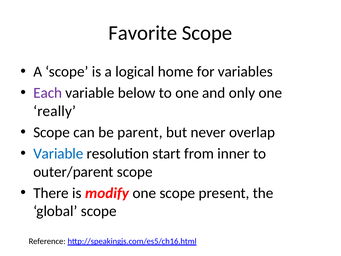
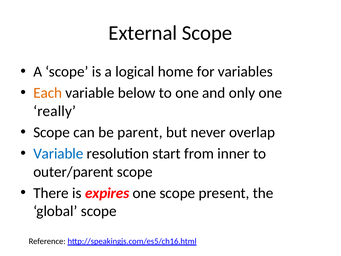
Favorite: Favorite -> External (143, 33)
Each colour: purple -> orange (48, 93)
modify: modify -> expires (107, 193)
